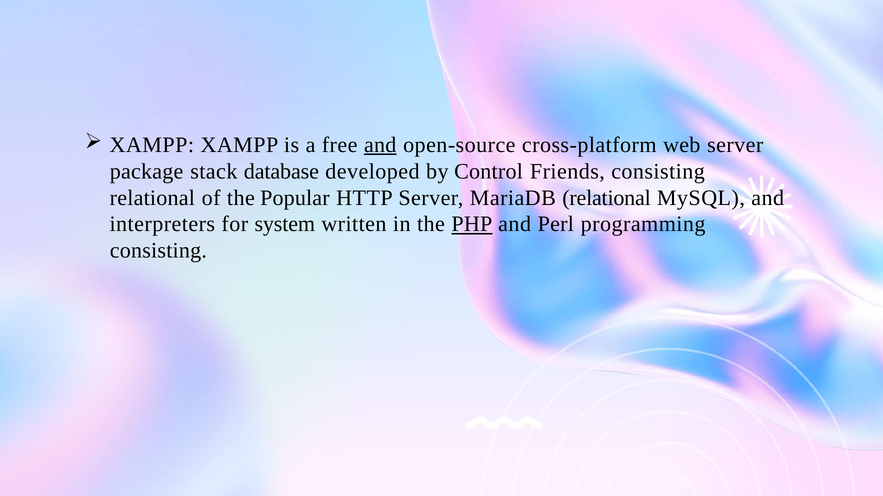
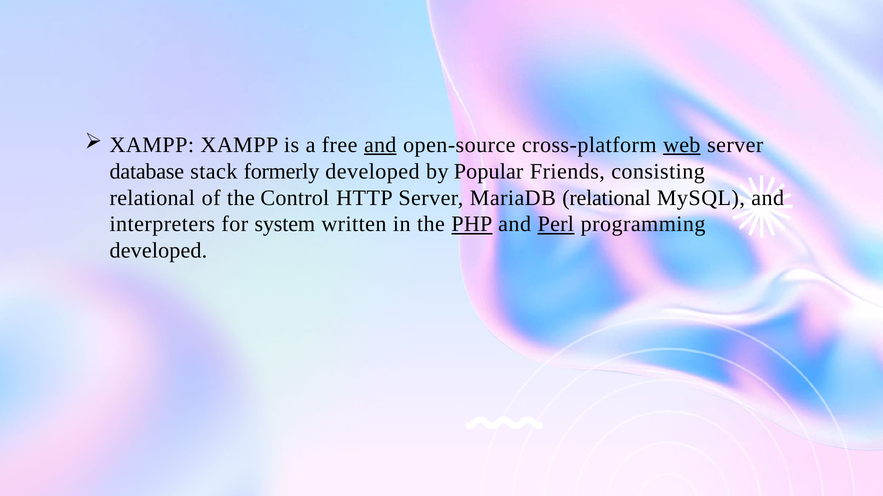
web underline: none -> present (682, 145)
package: package -> database (147, 172)
database: database -> formerly (281, 172)
Control: Control -> Popular (489, 172)
Popular: Popular -> Control (295, 198)
Perl underline: none -> present (556, 224)
consisting: consisting -> developed (158, 251)
